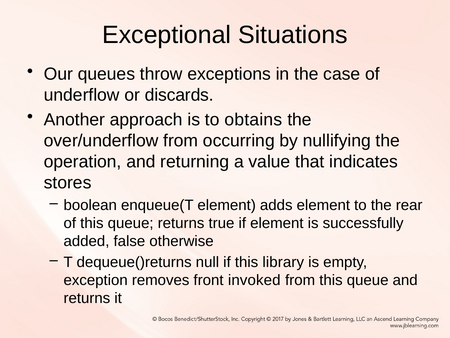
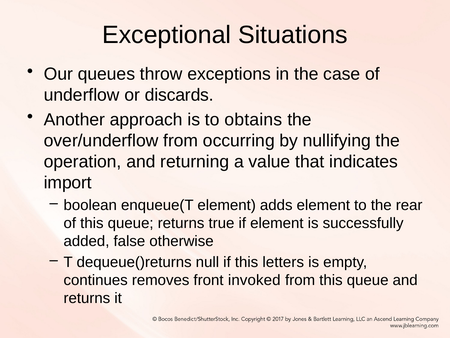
stores: stores -> import (68, 183)
library: library -> letters (283, 262)
exception: exception -> continues (96, 280)
